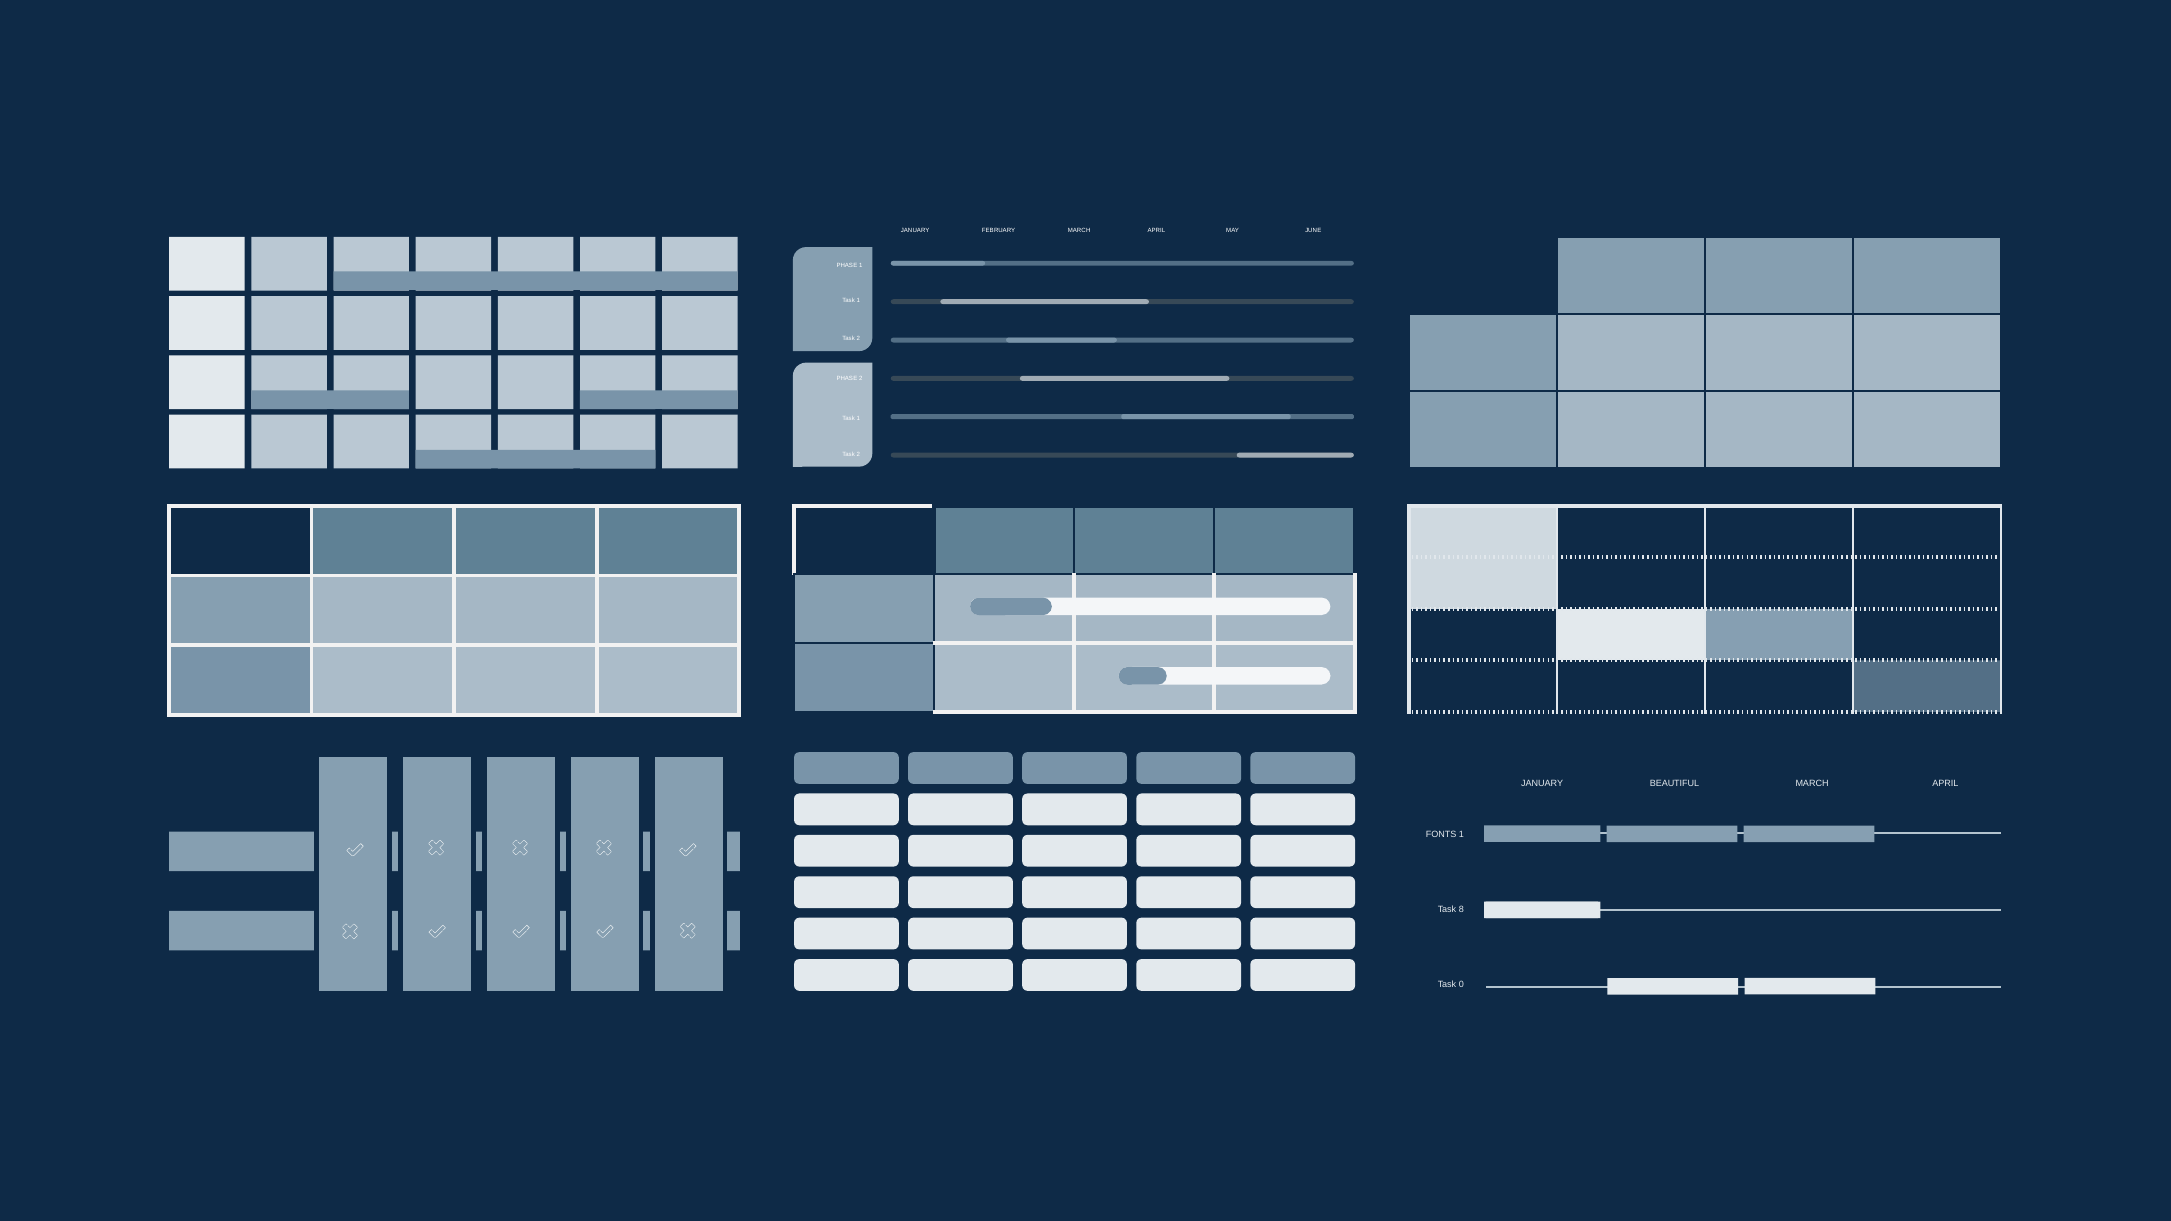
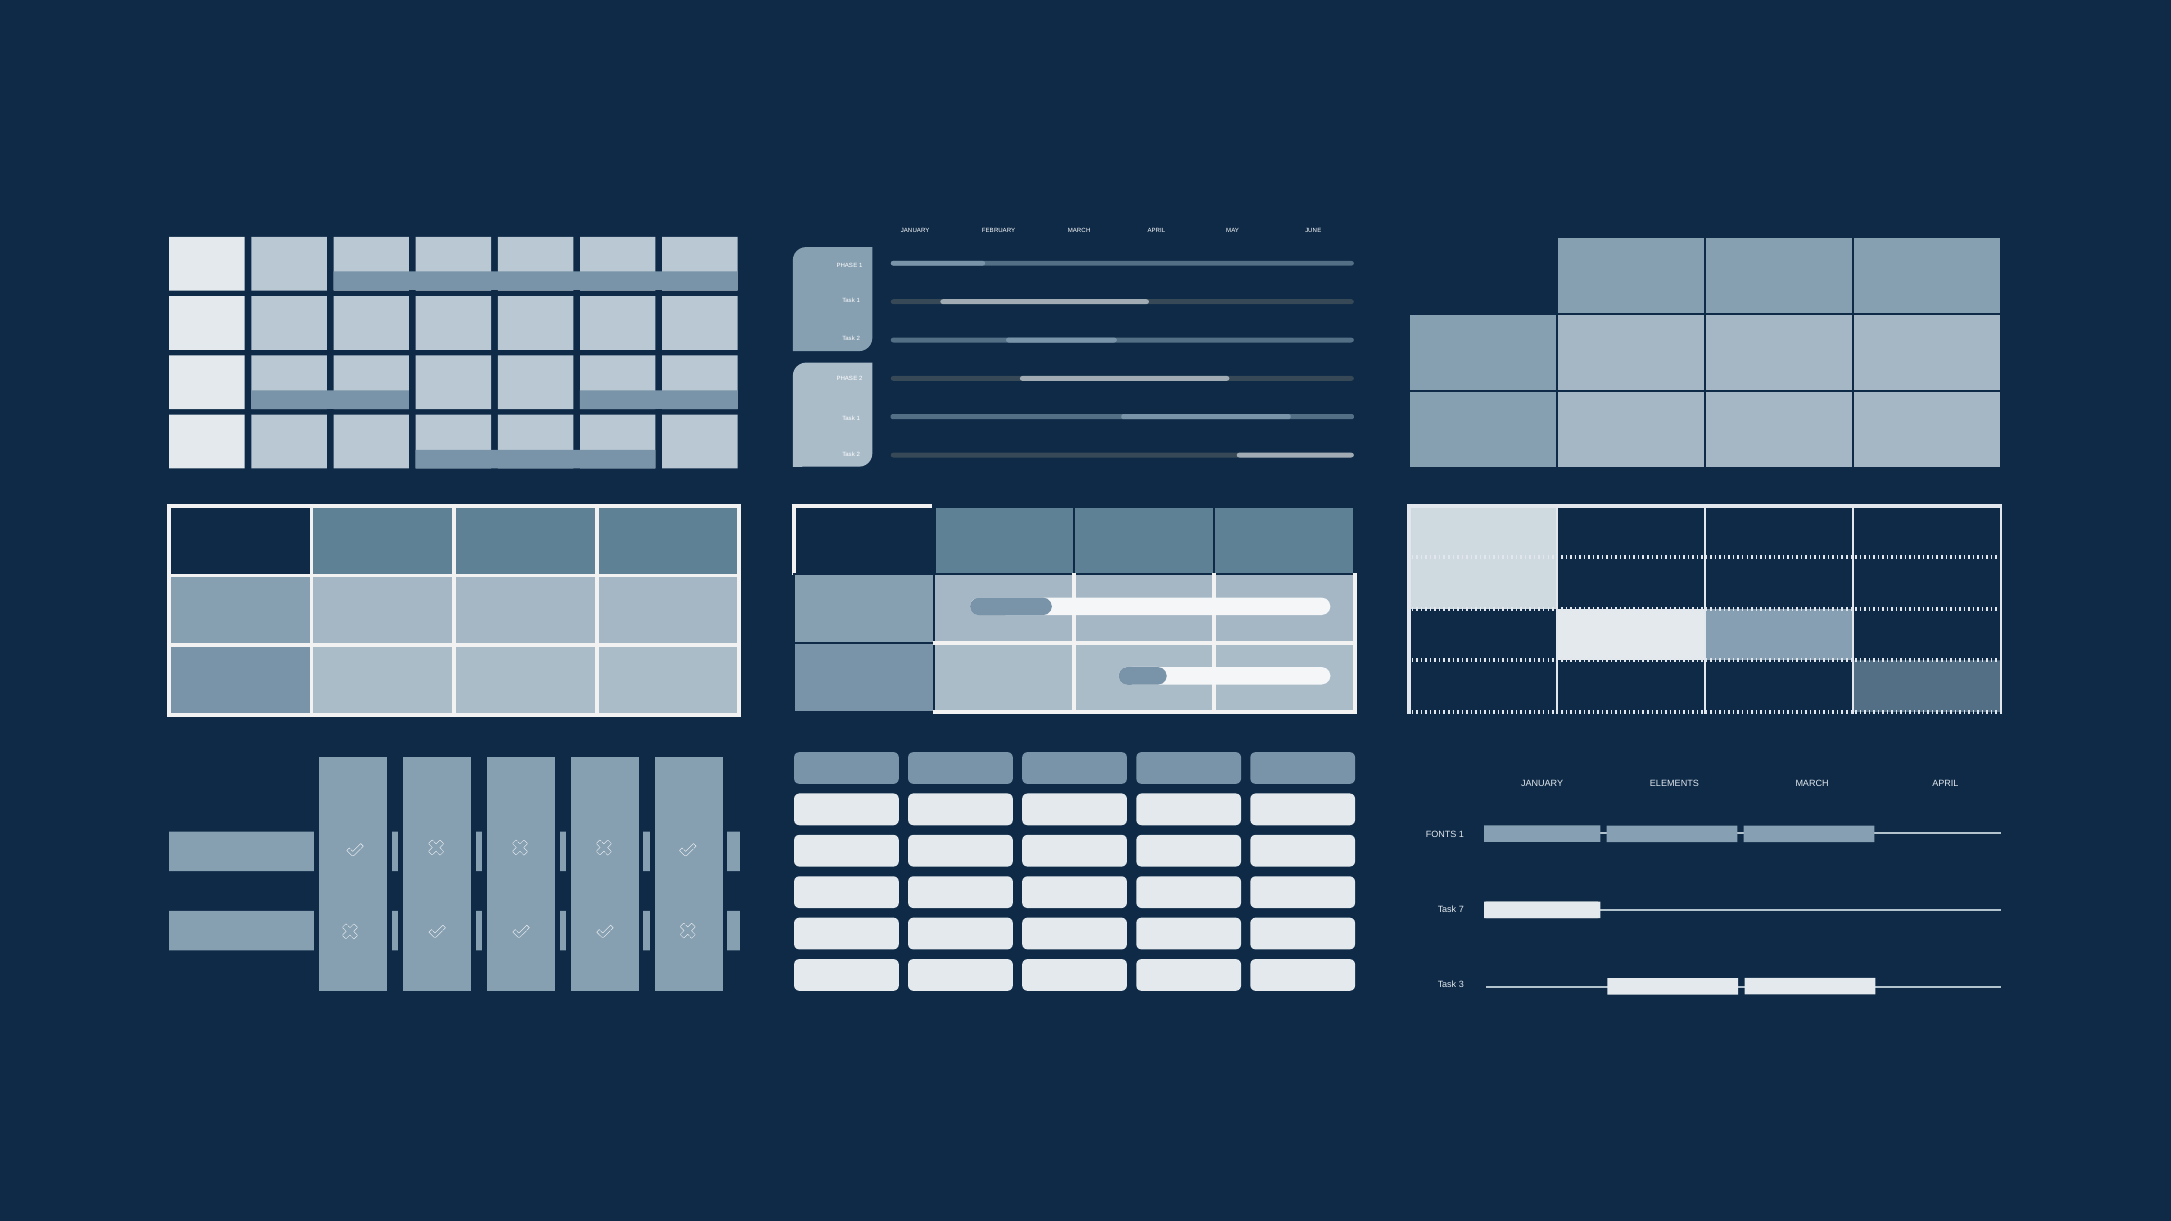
BEAUTIFUL: BEAUTIFUL -> ELEMENTS (1674, 784)
8: 8 -> 7 (1461, 909)
0: 0 -> 3 (1461, 984)
